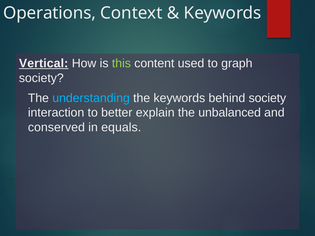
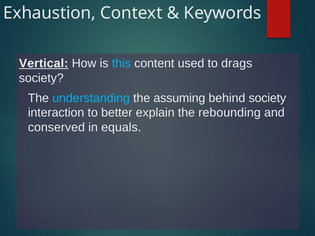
Operations: Operations -> Exhaustion (49, 13)
this colour: light green -> light blue (121, 63)
graph: graph -> drags (237, 63)
the keywords: keywords -> assuming (179, 98)
unbalanced: unbalanced -> rebounding (230, 113)
